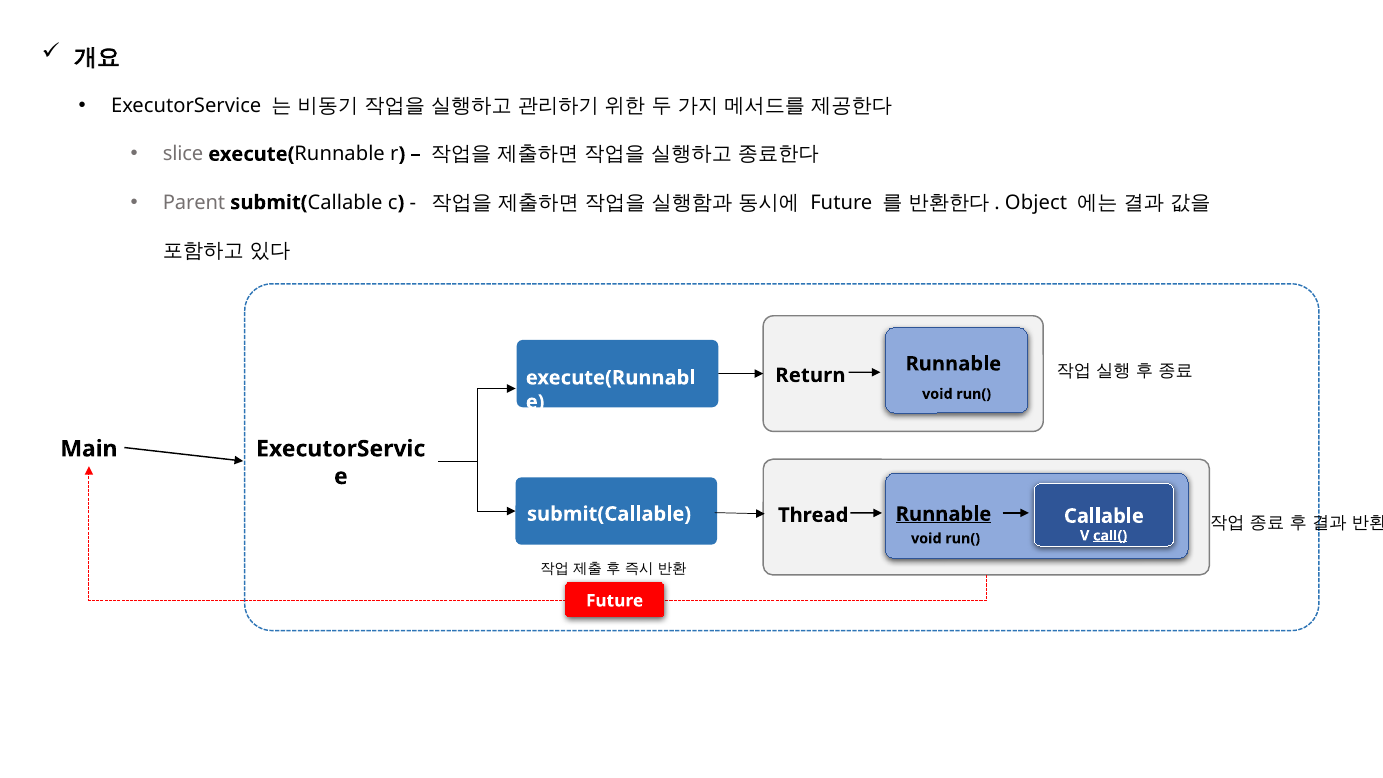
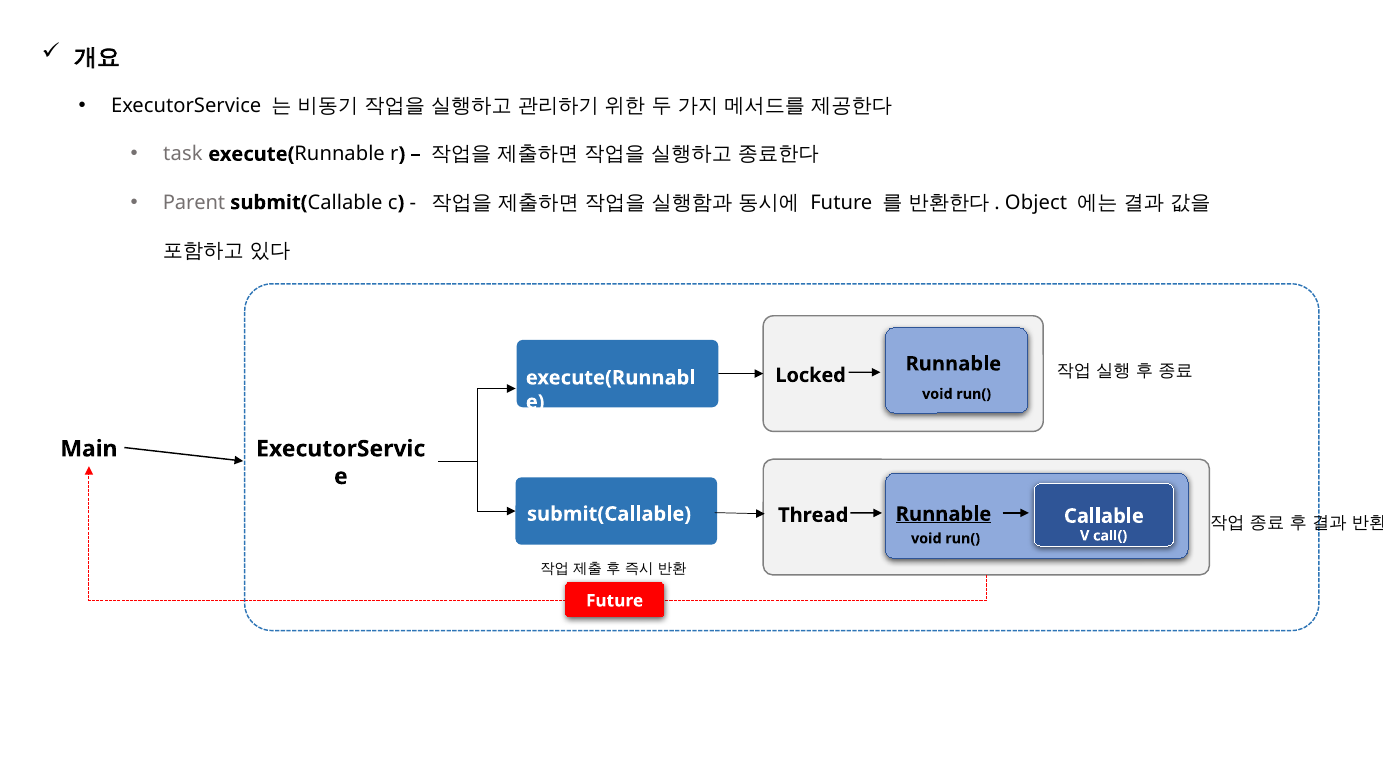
slice: slice -> task (183, 154)
Return: Return -> Locked (811, 375)
call( underline: present -> none (1110, 536)
